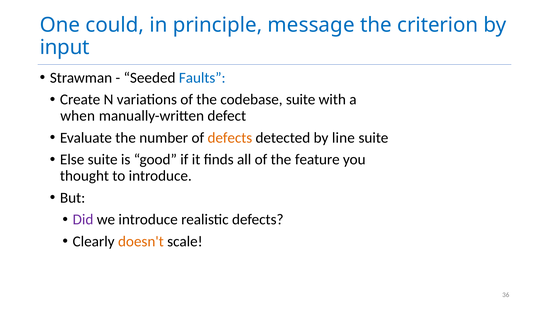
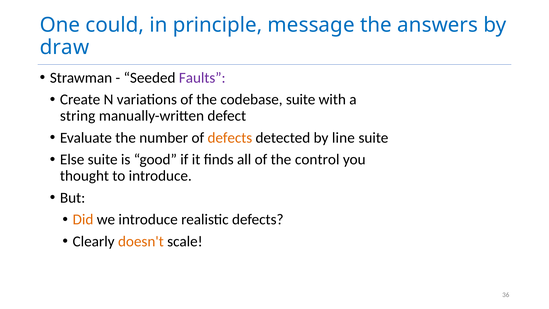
criterion: criterion -> answers (438, 25)
input: input -> draw (64, 47)
Faults colour: blue -> purple (202, 78)
when: when -> string (78, 116)
feature: feature -> control (317, 159)
Did colour: purple -> orange (83, 219)
